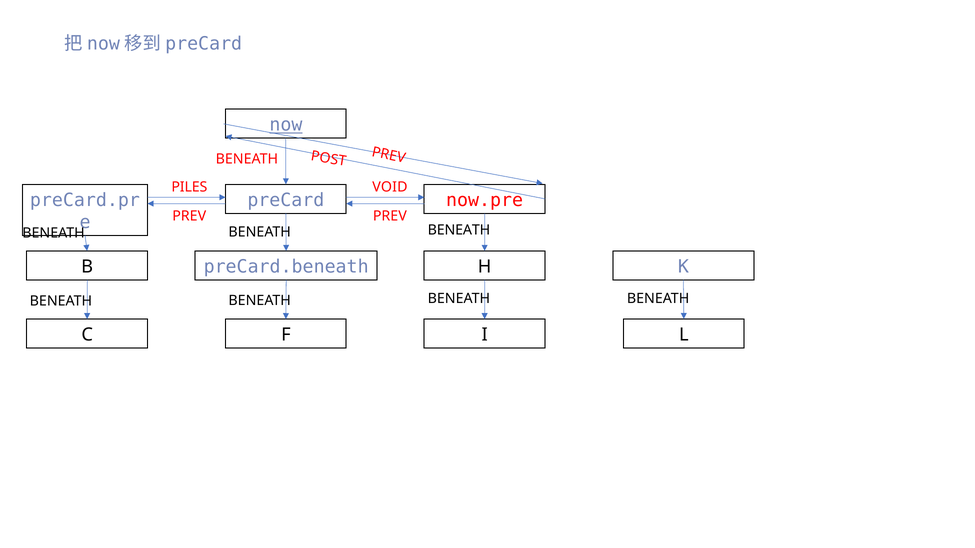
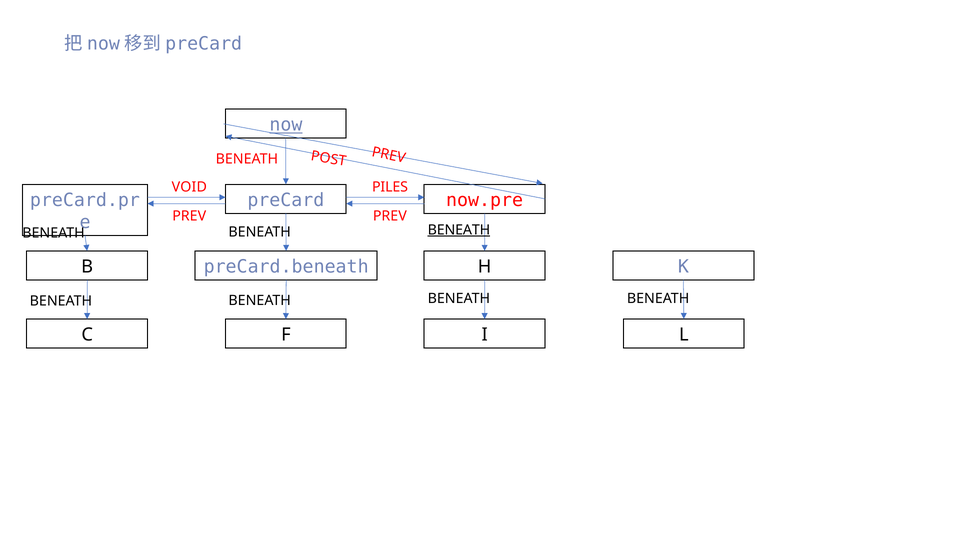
PILES: PILES -> VOID (189, 187)
VOID: VOID -> PILES (390, 187)
BENEATH underline: none -> present (459, 230)
